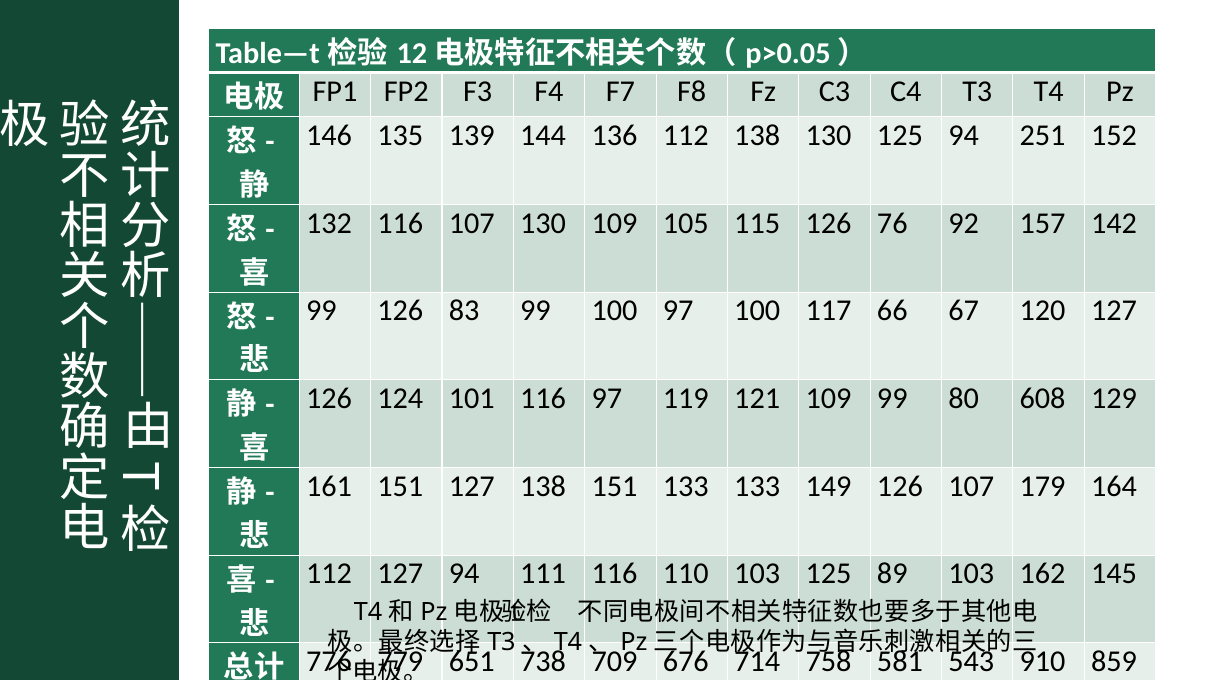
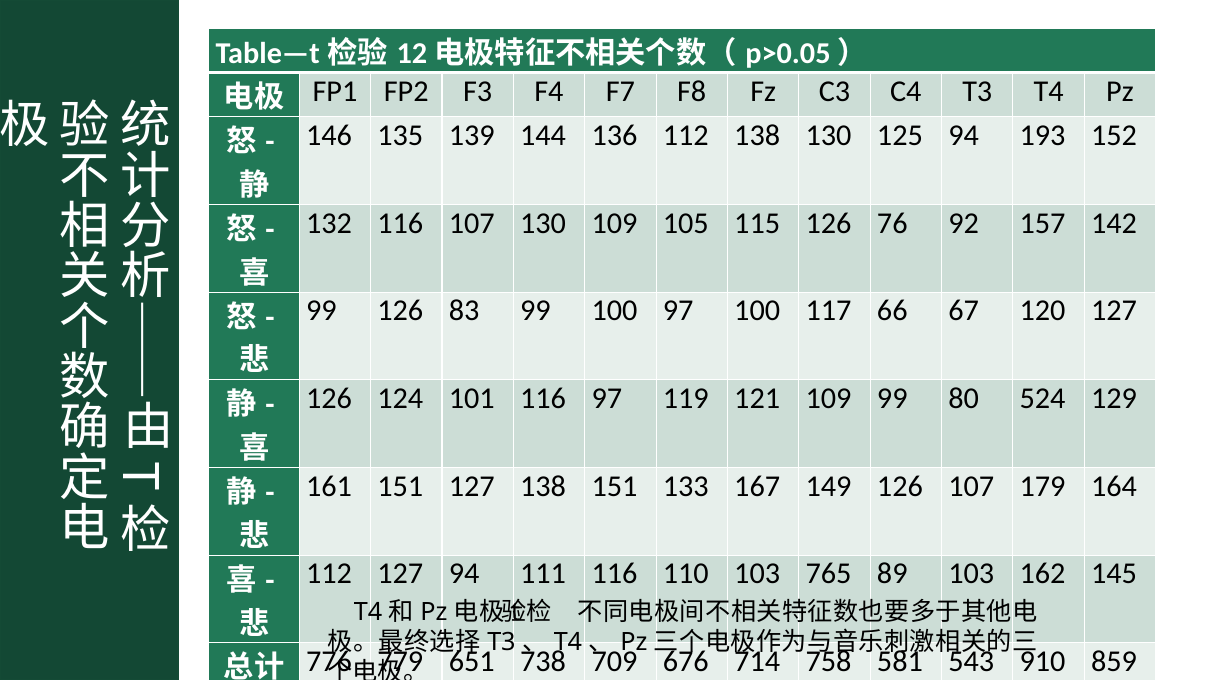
251: 251 -> 193 (1043, 135)
608: 608 -> 524 (1043, 399)
133 133: 133 -> 167 (757, 486)
103 125: 125 -> 765 (829, 574)
